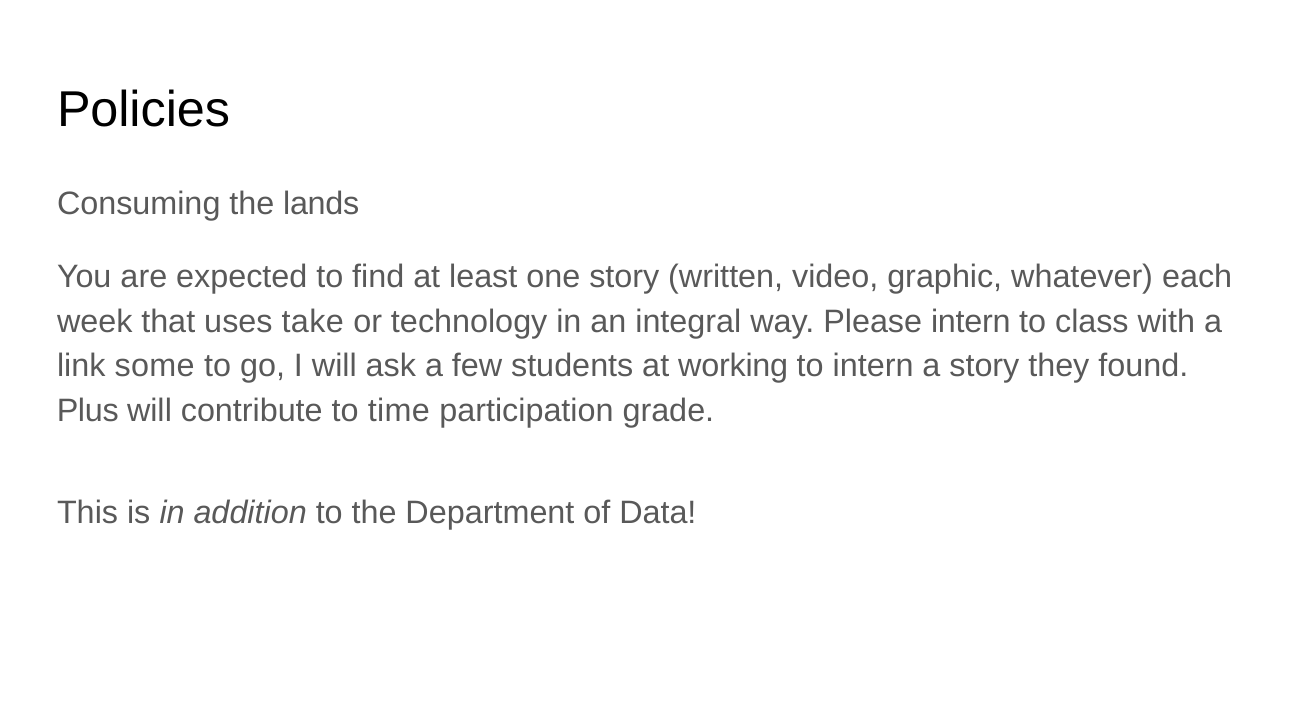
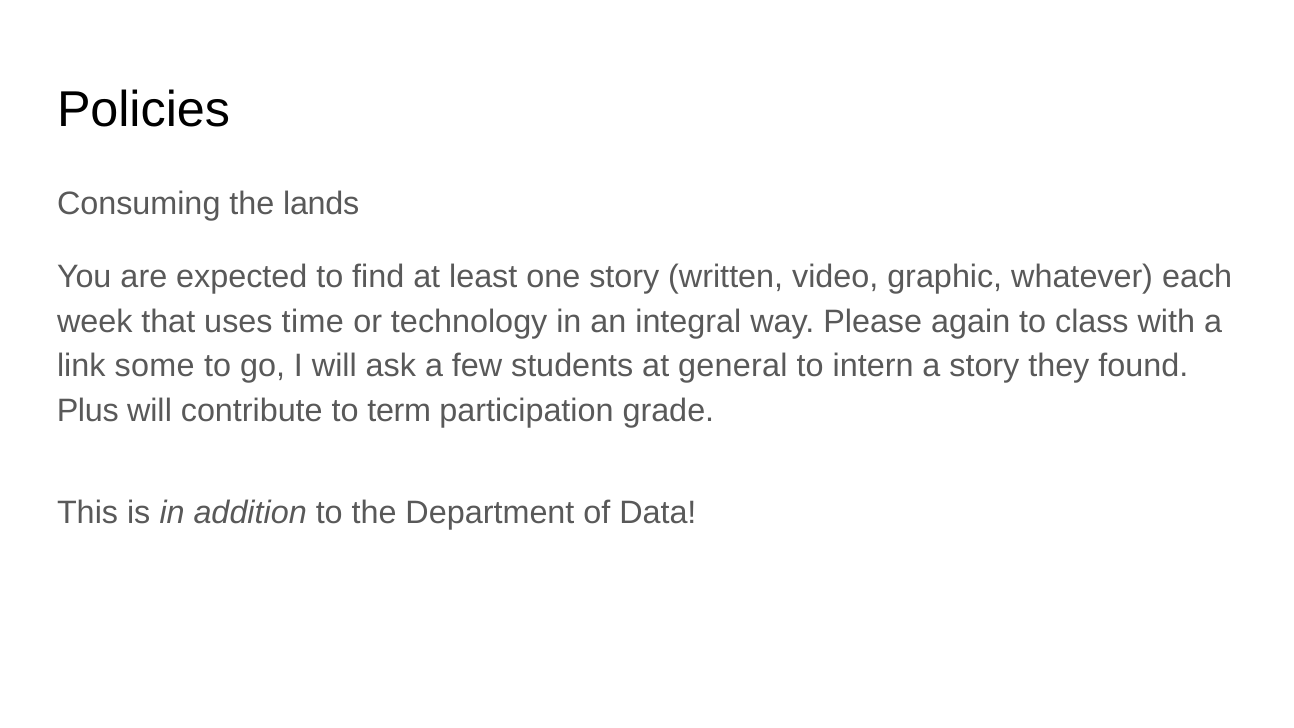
take: take -> time (313, 321)
Please intern: intern -> again (971, 321)
working: working -> general (733, 366)
time: time -> term (399, 411)
